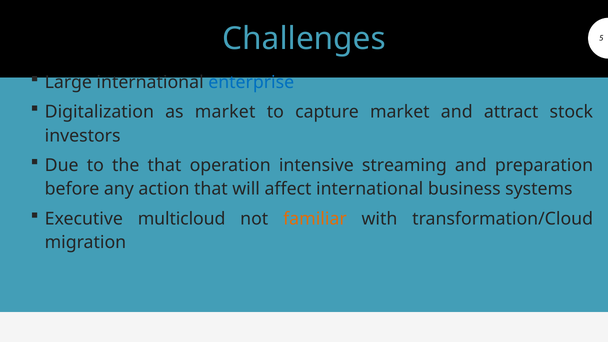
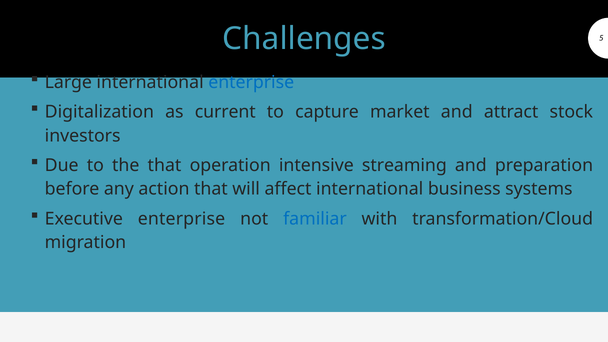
as market: market -> current (225, 112)
Executive multicloud: multicloud -> enterprise (181, 219)
familiar colour: orange -> blue (315, 219)
